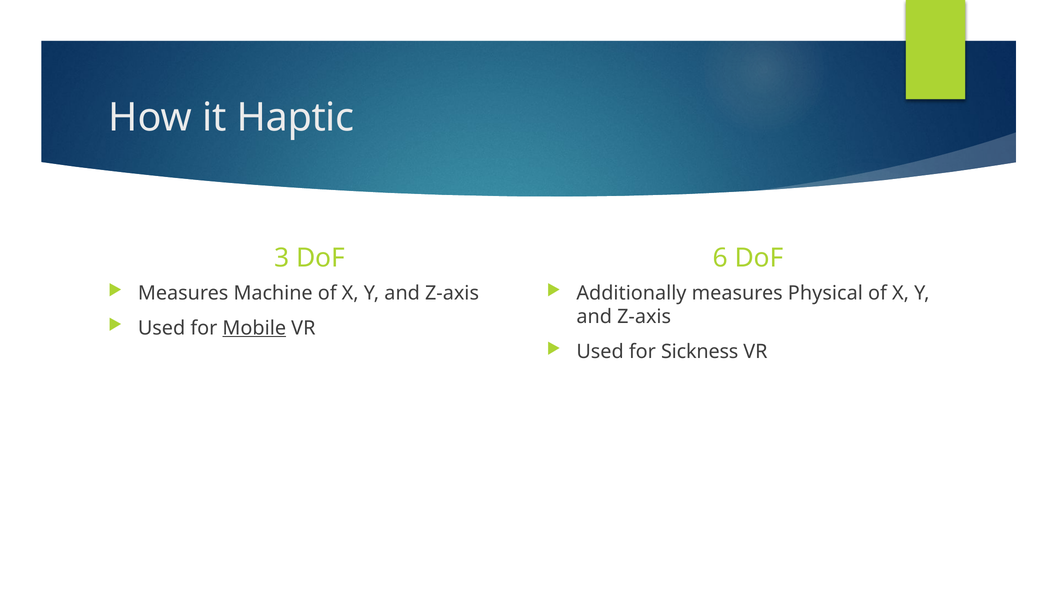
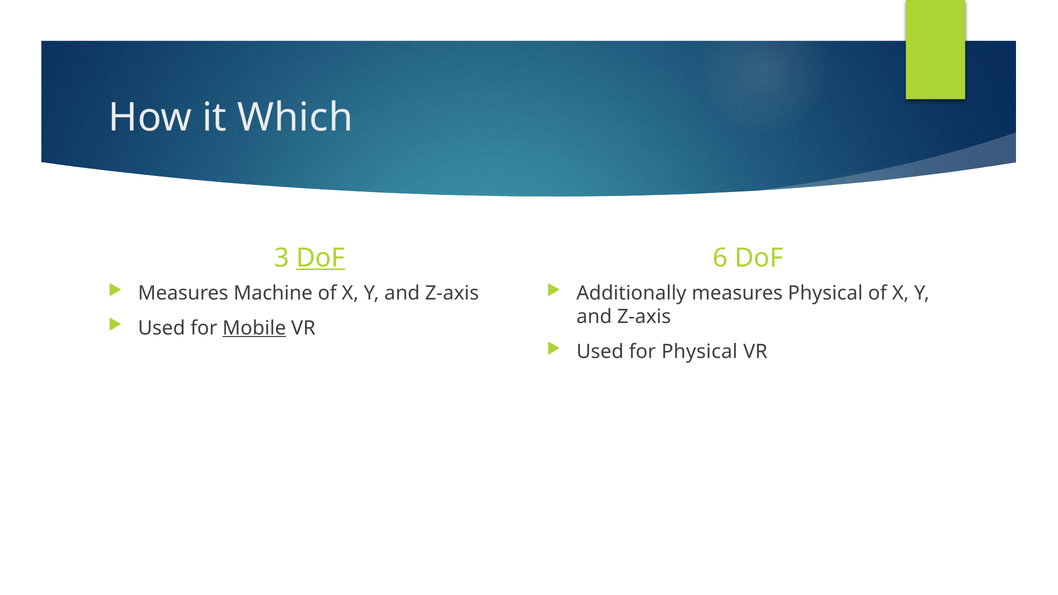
Haptic: Haptic -> Which (295, 118)
DoF underline: none -> present (321, 258)
for Sickness: Sickness -> Physical (699, 352)
